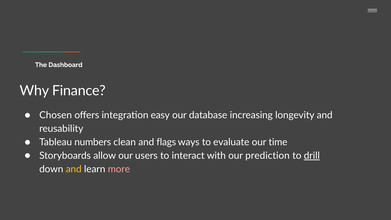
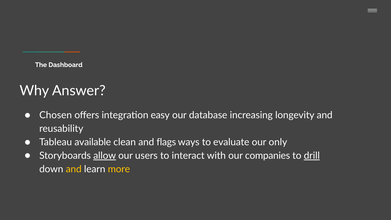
Finance: Finance -> Answer (79, 91)
numbers: numbers -> available (93, 142)
time: time -> only (278, 142)
allow underline: none -> present (105, 156)
prediction: prediction -> companies (268, 156)
more colour: pink -> yellow (119, 169)
